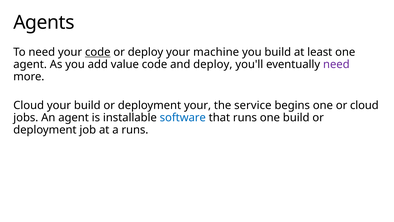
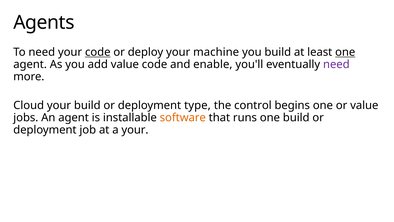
one underline: none -> present (345, 52)
and deploy: deploy -> enable (213, 64)
deployment your: your -> type (197, 105)
service: service -> control (253, 105)
or cloud: cloud -> value (364, 105)
software colour: blue -> orange (183, 117)
a runs: runs -> your (135, 130)
